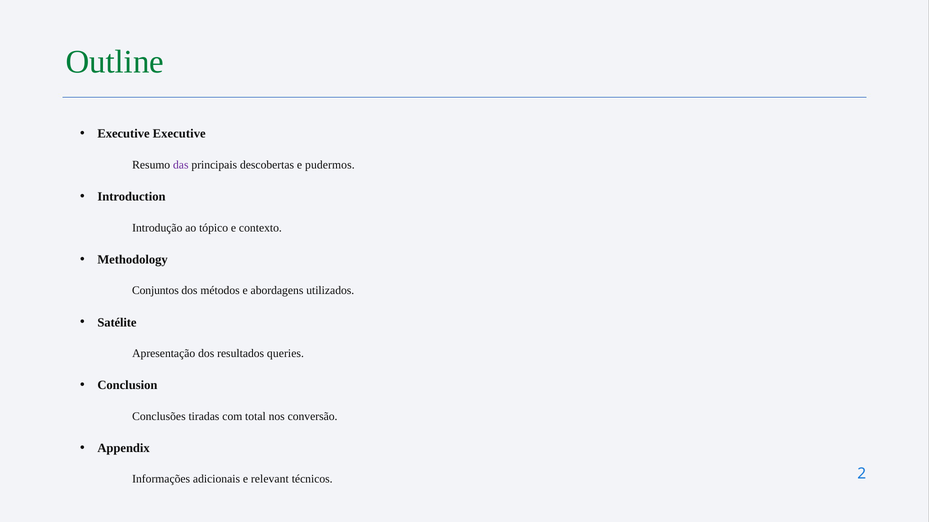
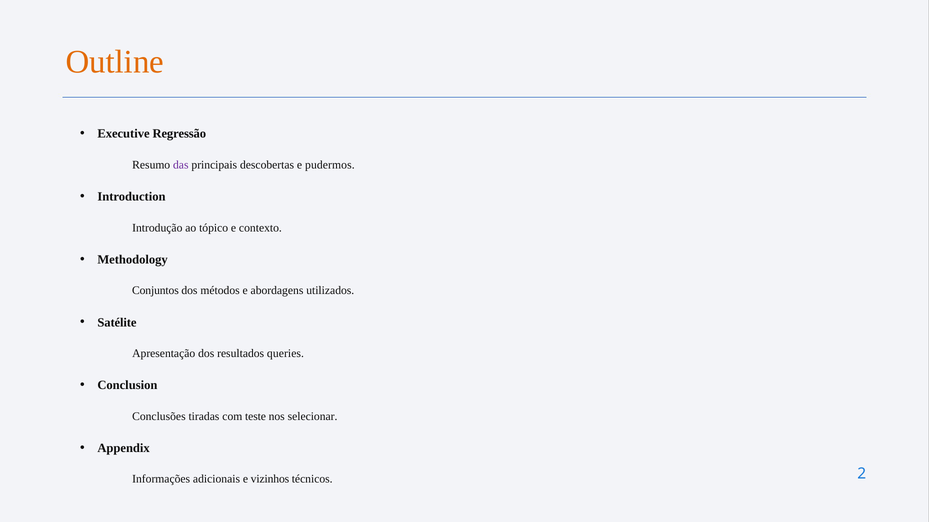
Outline colour: green -> orange (115, 62)
Executive Executive: Executive -> Regressão (179, 134)
total: total -> teste (256, 417)
conversão: conversão -> selecionar (313, 417)
relevant: relevant -> vizinhos (270, 480)
